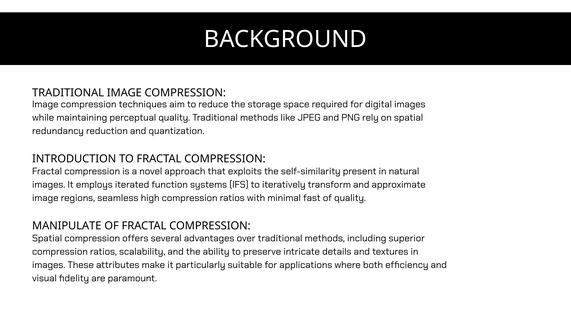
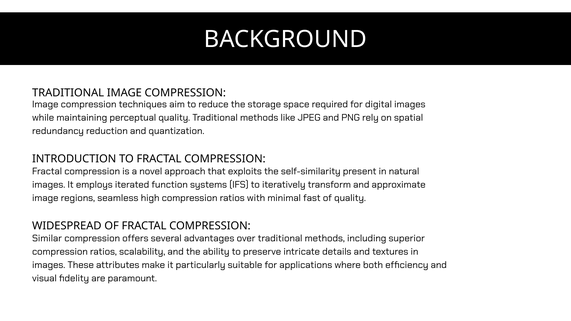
MANIPULATE: MANIPULATE -> WIDESPREAD (67, 226)
Spatial: Spatial -> Similar (47, 239)
